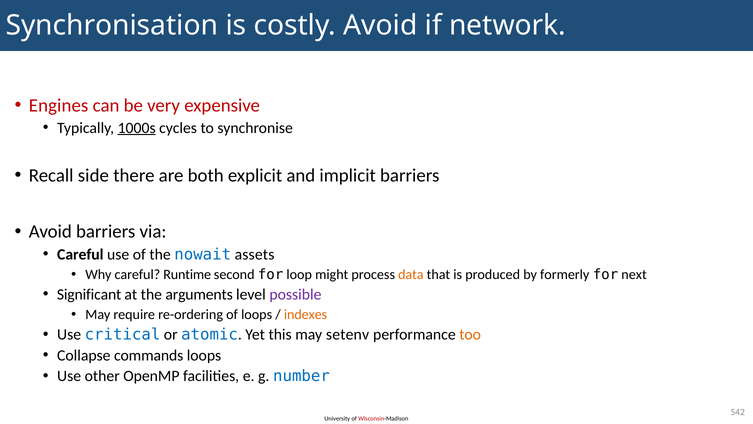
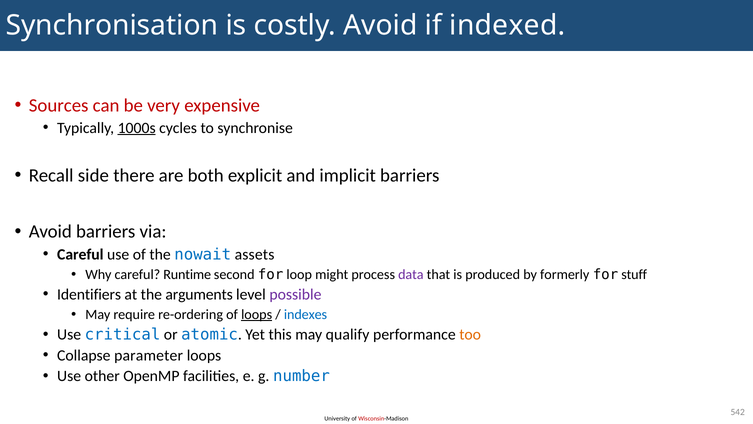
network: network -> indexed (507, 25)
Engines: Engines -> Sources (59, 105)
data colour: orange -> purple (411, 274)
next: next -> stuff (634, 274)
Significant: Significant -> Identifiers (89, 294)
loops underline: none -> present (257, 314)
indexes colour: orange -> blue (306, 314)
setenv: setenv -> qualify (348, 334)
commands: commands -> parameter (149, 355)
